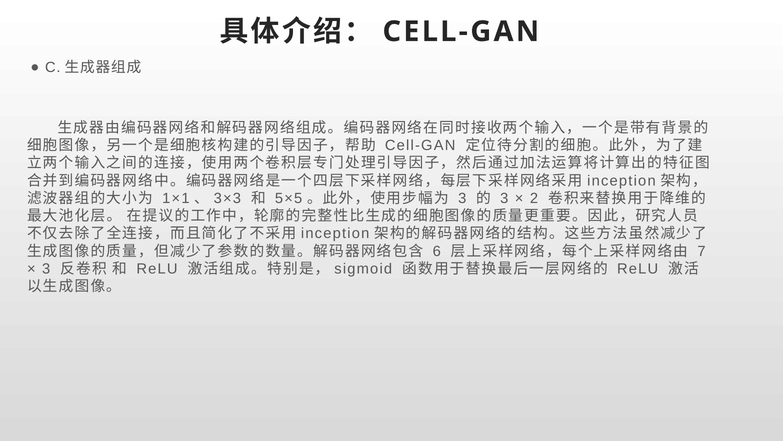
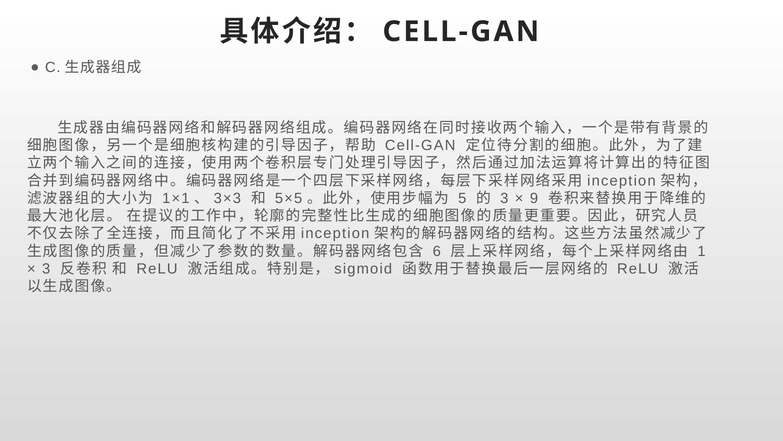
3: 3 -> 5 (462, 198)
2: 2 -> 9 (534, 198)
7: 7 -> 1 (701, 251)
